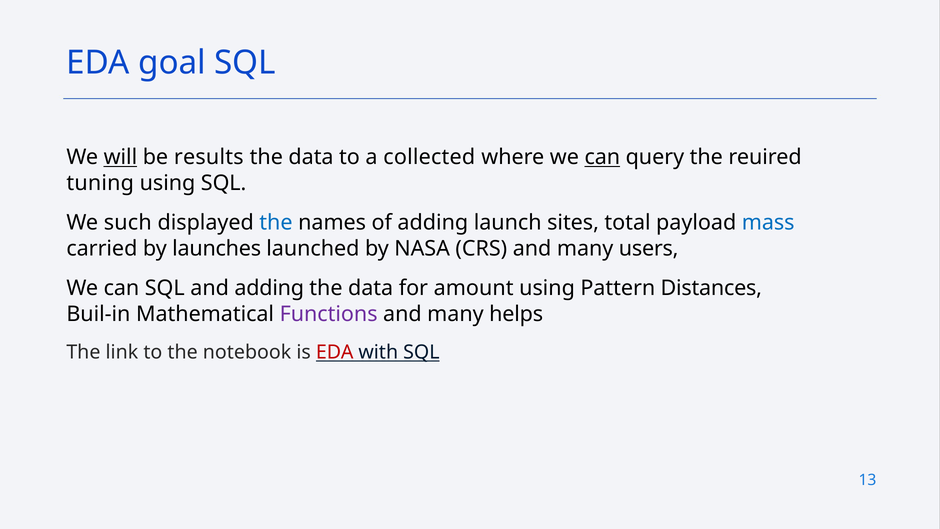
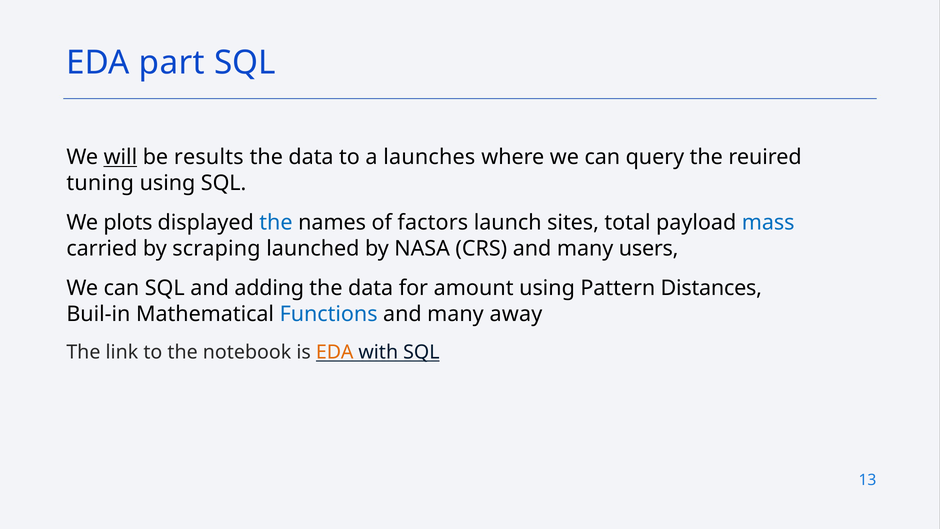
goal: goal -> part (172, 63)
collected: collected -> launches (429, 157)
can underline: present -> none (602, 157)
such: such -> plots (128, 223)
of adding: adding -> factors (433, 223)
launches: launches -> scraping (216, 248)
Functions colour: purple -> blue (329, 314)
helps: helps -> away (516, 314)
EDA colour: red -> orange (335, 352)
